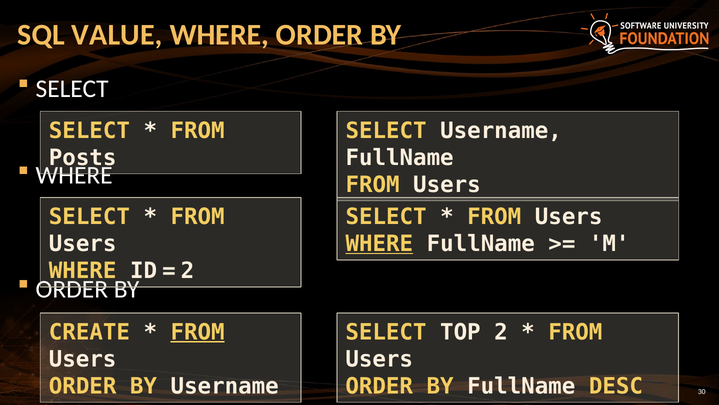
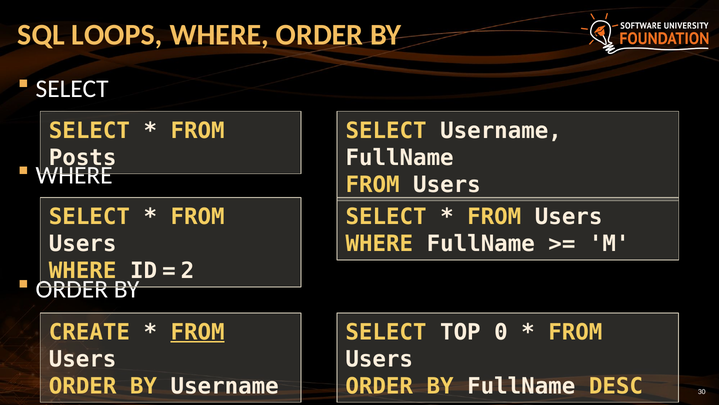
VALUE: VALUE -> LOOPS (117, 35)
WHERE underline: present -> none (379, 244)
TOP 2: 2 -> 0 (501, 332)
